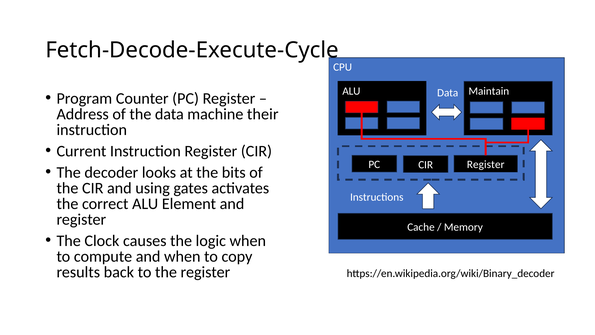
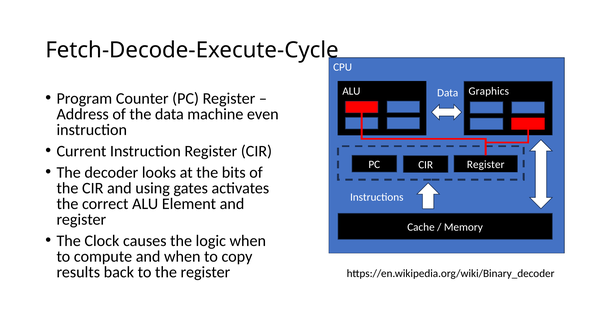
Maintain: Maintain -> Graphics (489, 91)
their: their -> even (263, 114)
